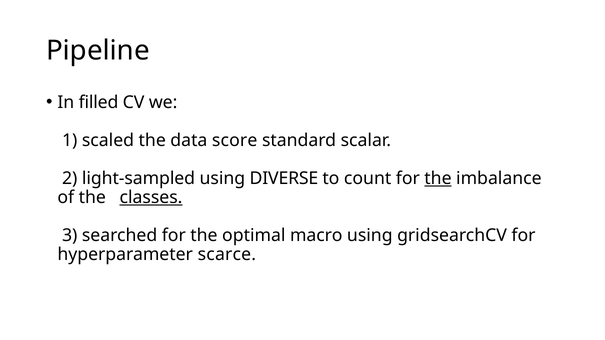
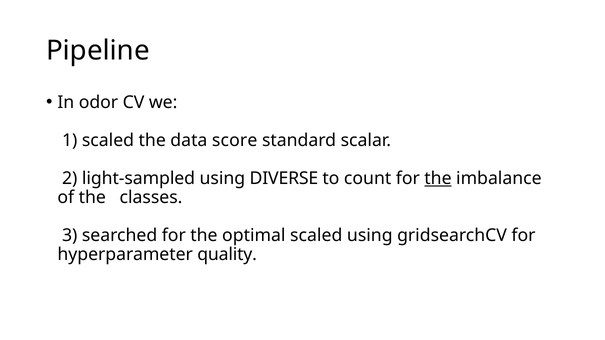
filled: filled -> odor (98, 102)
classes underline: present -> none (151, 198)
optimal macro: macro -> scaled (316, 236)
scarce: scarce -> quality (227, 255)
